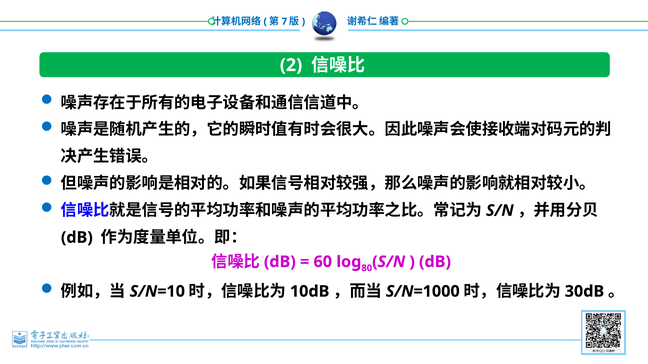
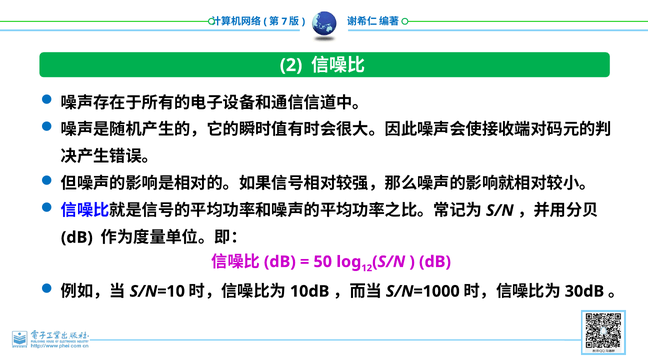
60: 60 -> 50 (323, 262)
80: 80 -> 12 (367, 268)
